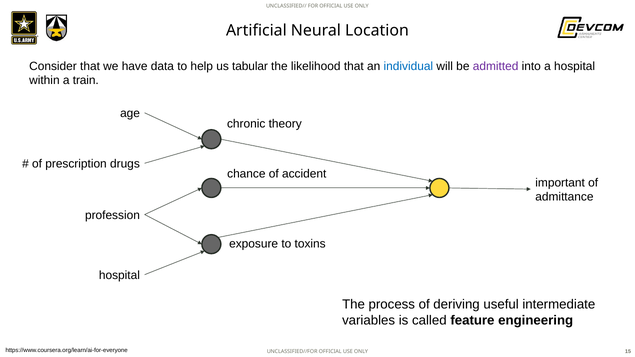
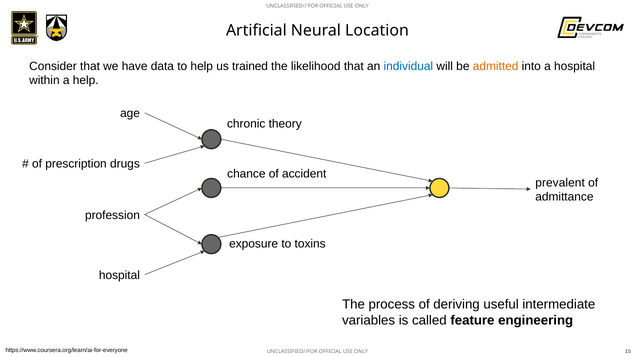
tabular: tabular -> trained (250, 66)
admitted colour: purple -> orange (496, 66)
a train: train -> help (86, 81)
important: important -> prevalent (560, 183)
